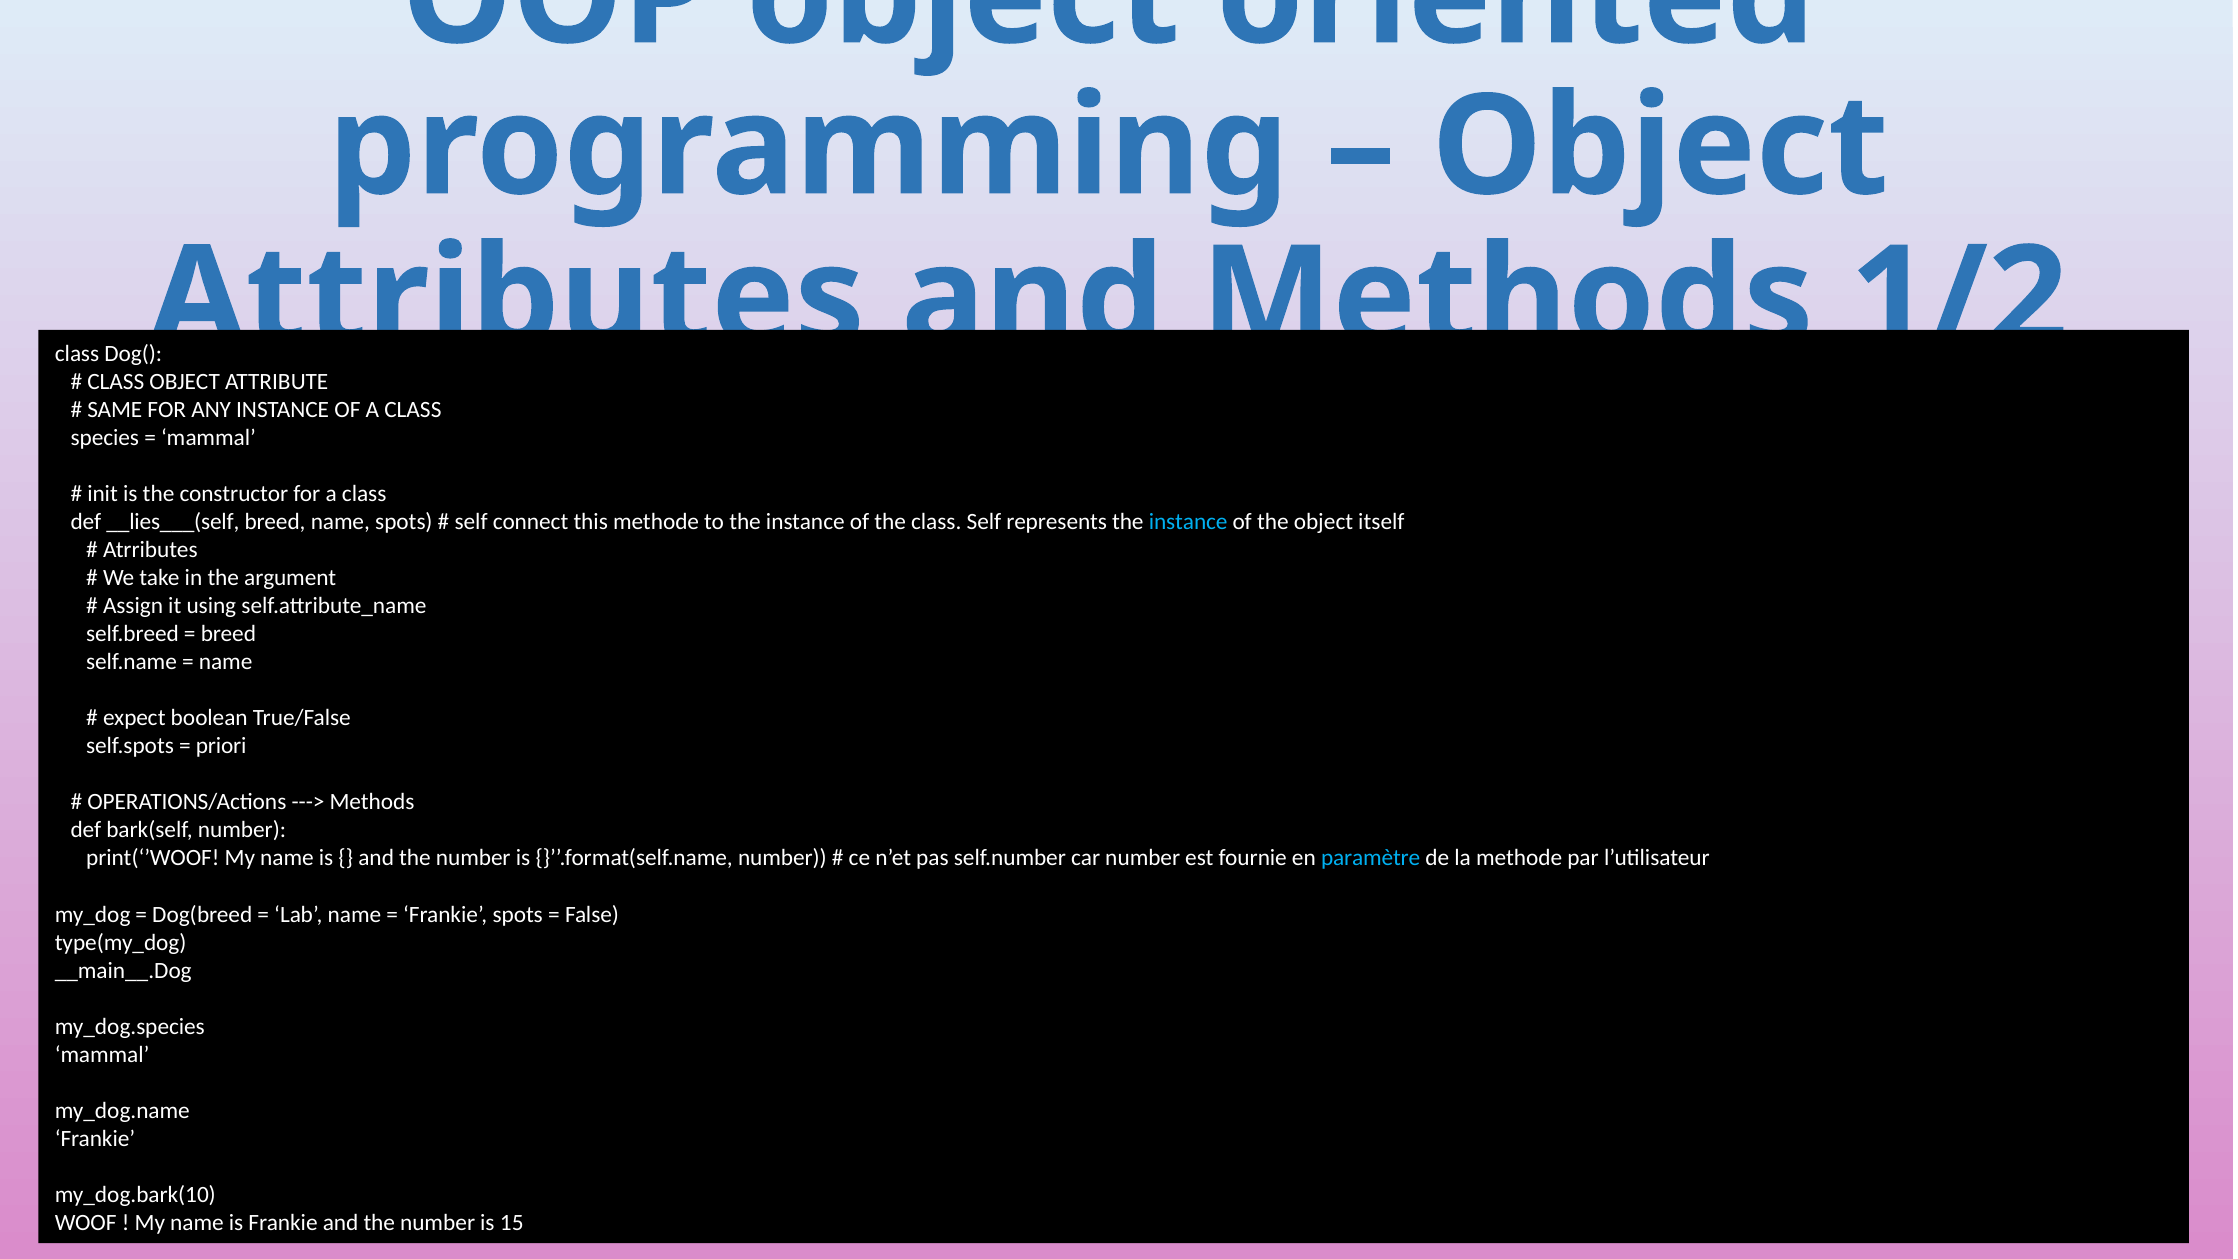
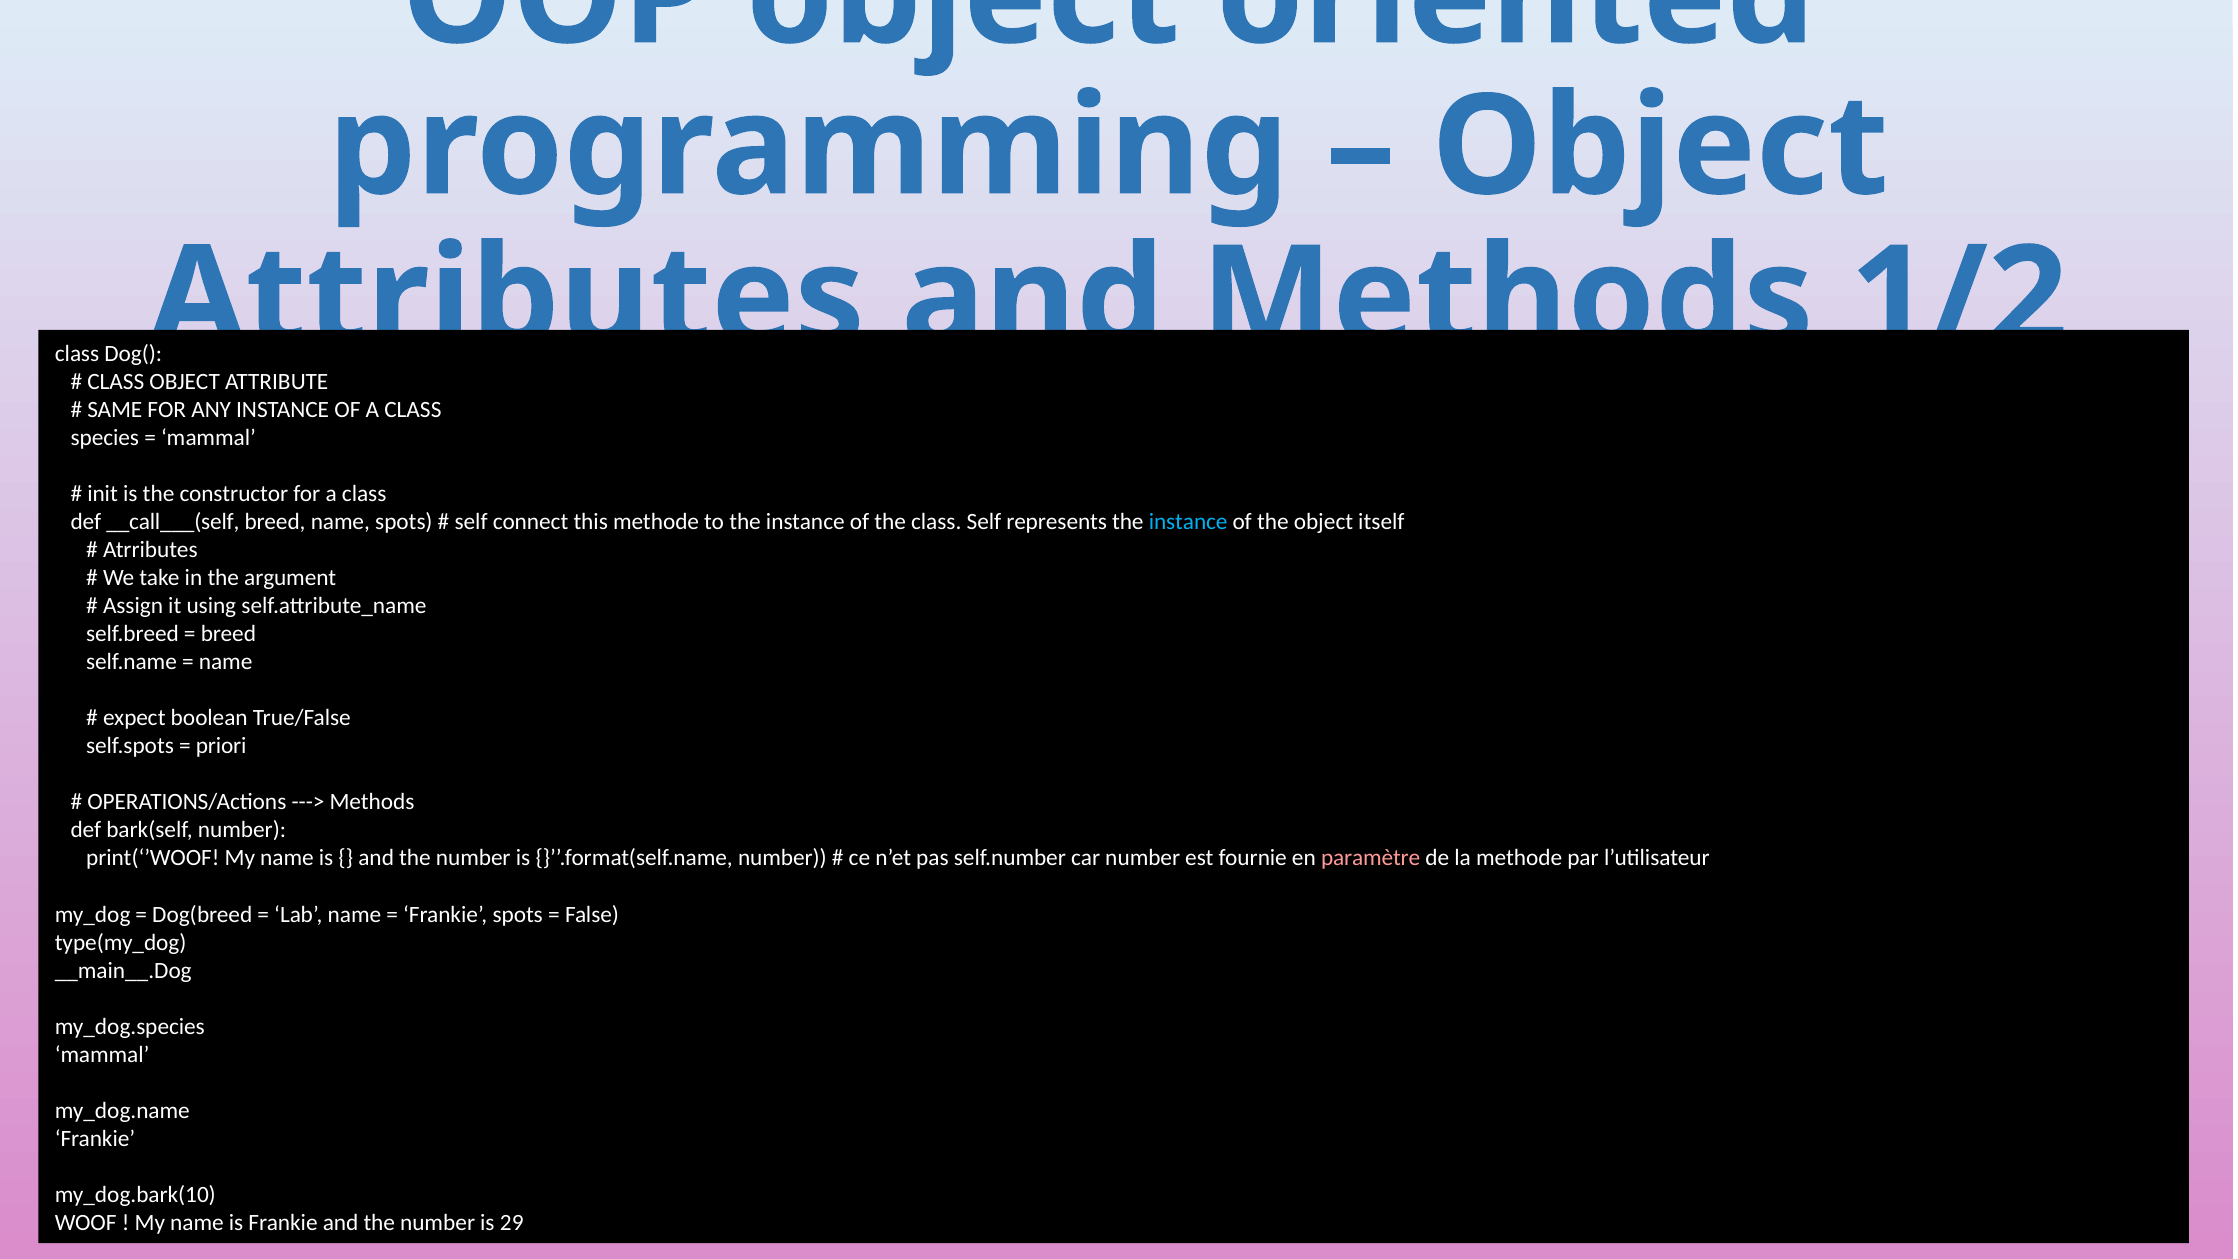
__lies___(self: __lies___(self -> __call___(self (173, 522)
paramètre colour: light blue -> pink (1371, 858)
15: 15 -> 29 (512, 1222)
